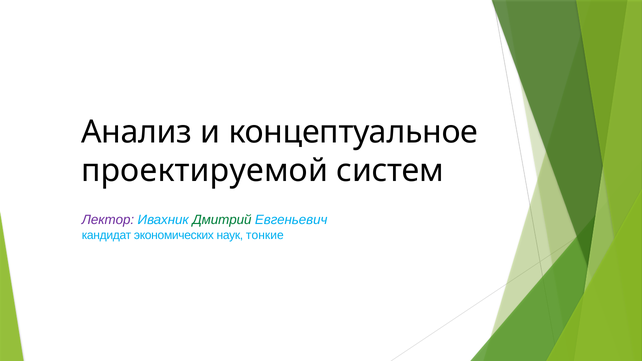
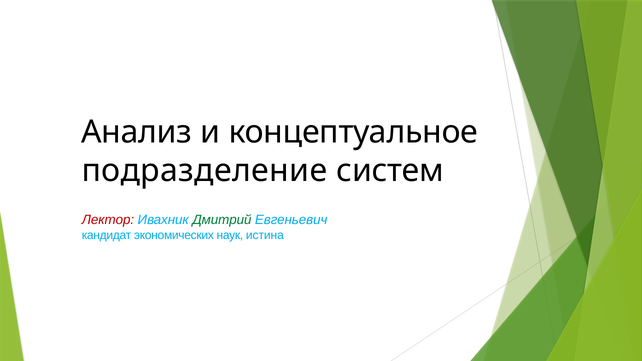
проектируемой: проектируемой -> подразделение (204, 171)
Лектор colour: purple -> red (108, 220)
тонкие: тонкие -> истина (265, 235)
